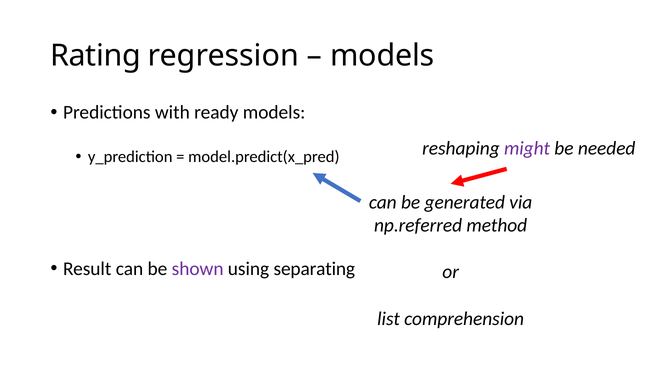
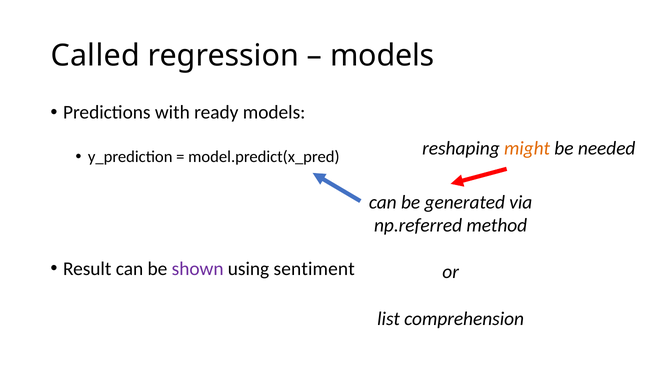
Rating: Rating -> Called (95, 56)
might colour: purple -> orange (527, 148)
separating: separating -> sentiment (314, 268)
